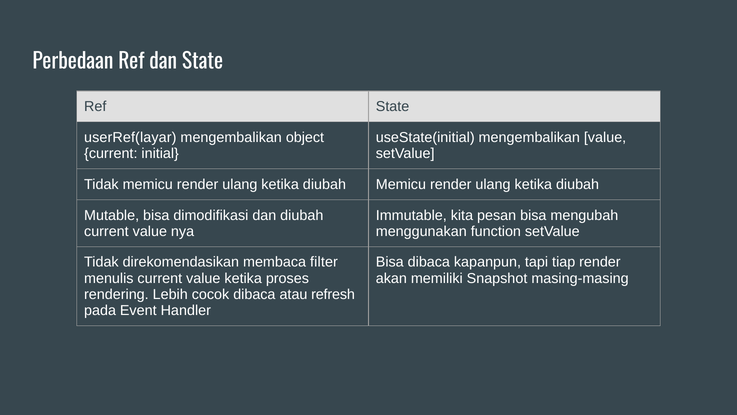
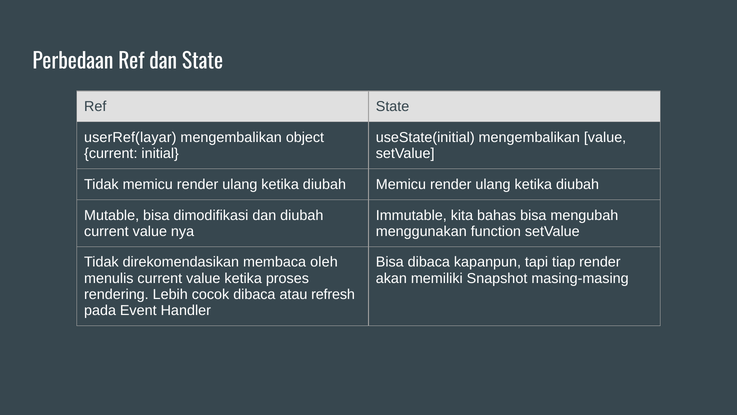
pesan: pesan -> bahas (497, 215)
filter: filter -> oleh (324, 262)
